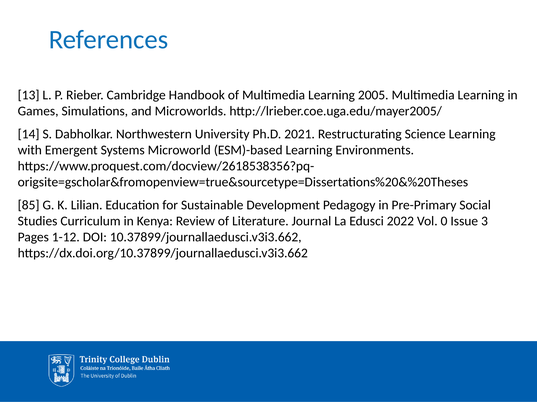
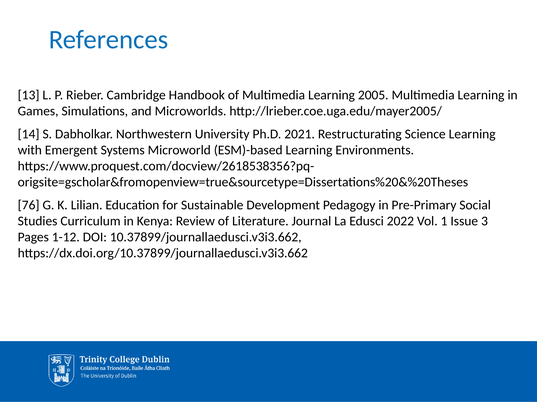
85: 85 -> 76 (29, 205)
0: 0 -> 1 (444, 221)
